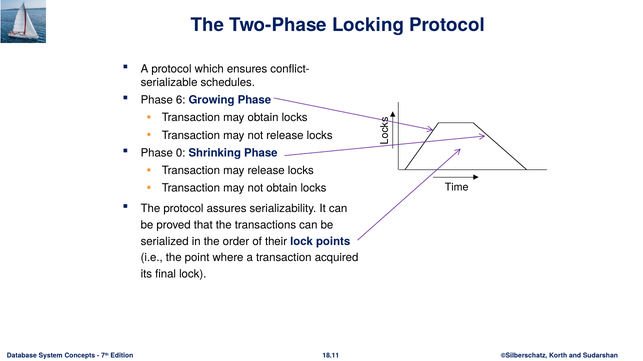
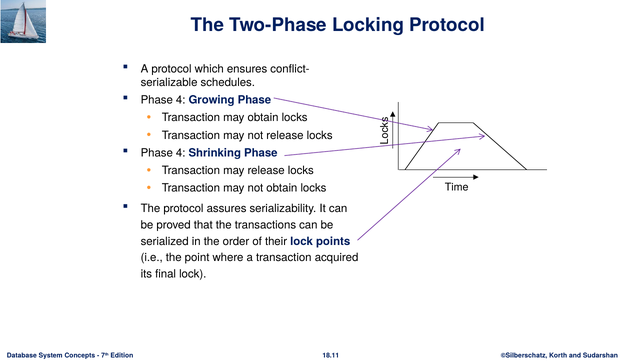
6: 6 -> 4 (181, 100)
0: 0 -> 4 (181, 153)
